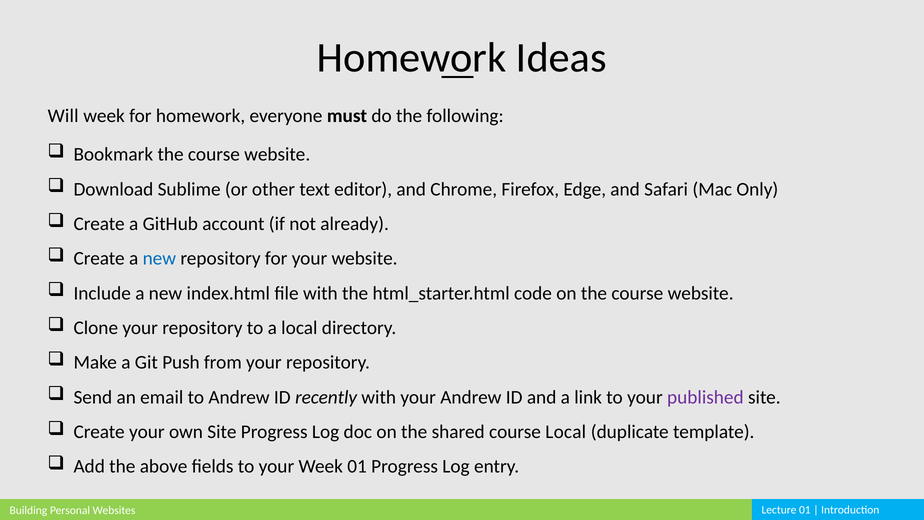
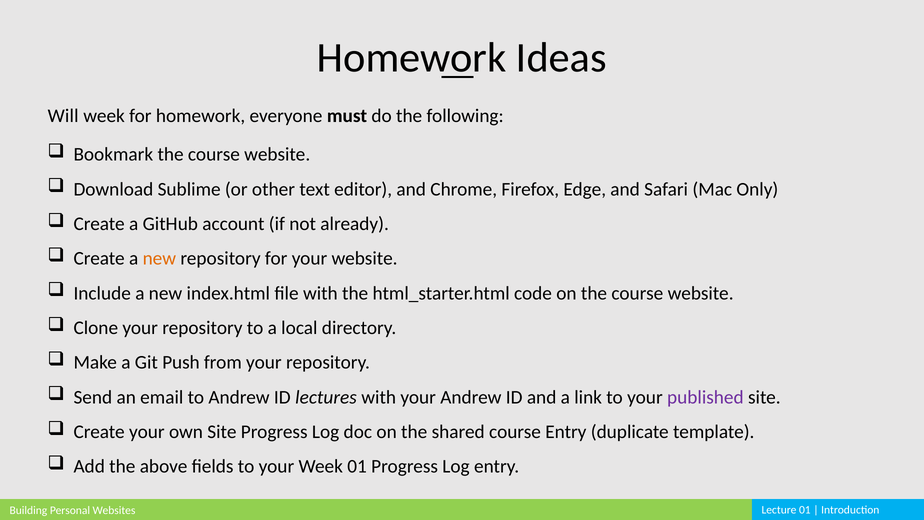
new colour: blue -> orange (159, 258)
recently: recently -> lectures (326, 397)
course Local: Local -> Entry (566, 432)
